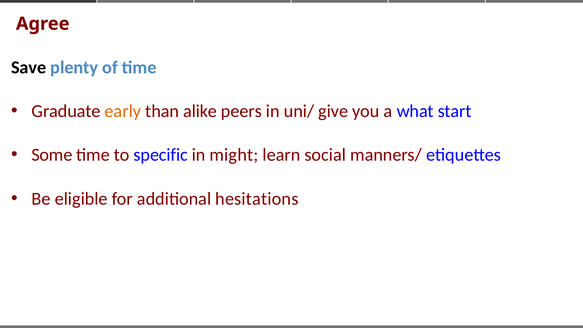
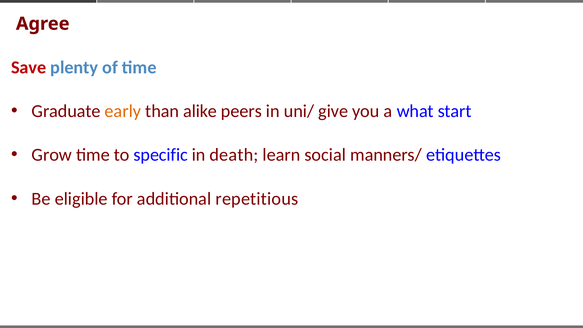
Save colour: black -> red (29, 68)
Some: Some -> Grow (52, 155)
might: might -> death (234, 155)
hesitations: hesitations -> repetitious (257, 199)
